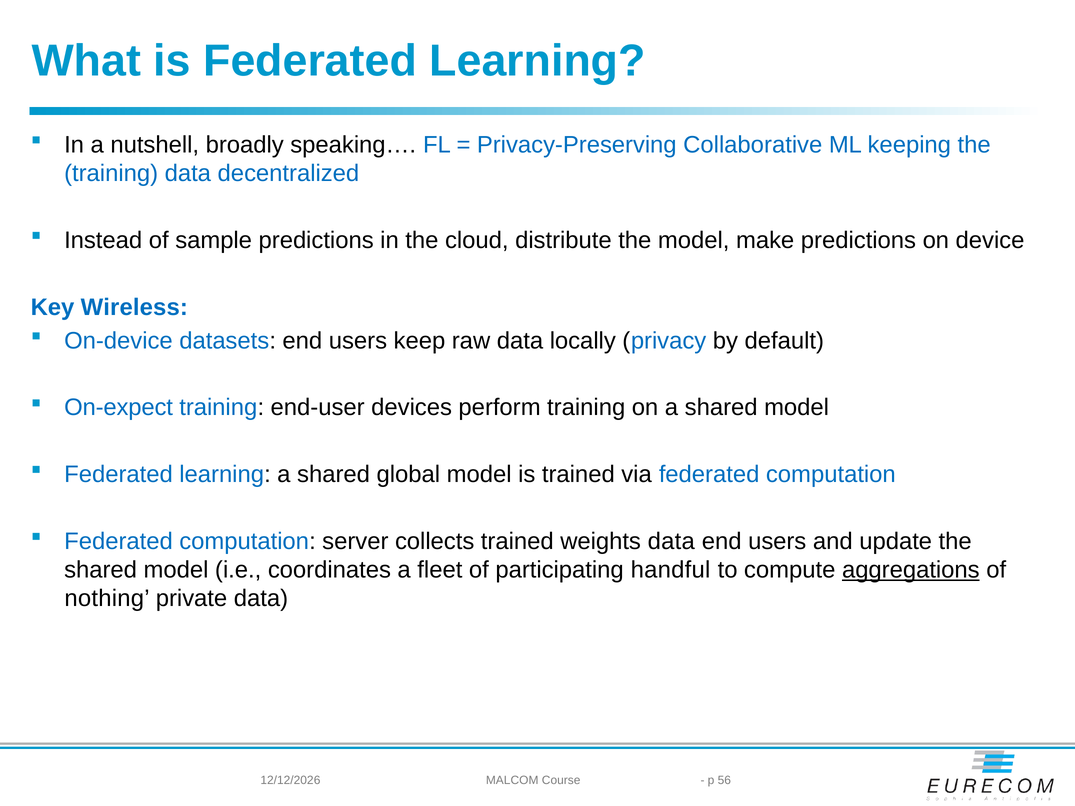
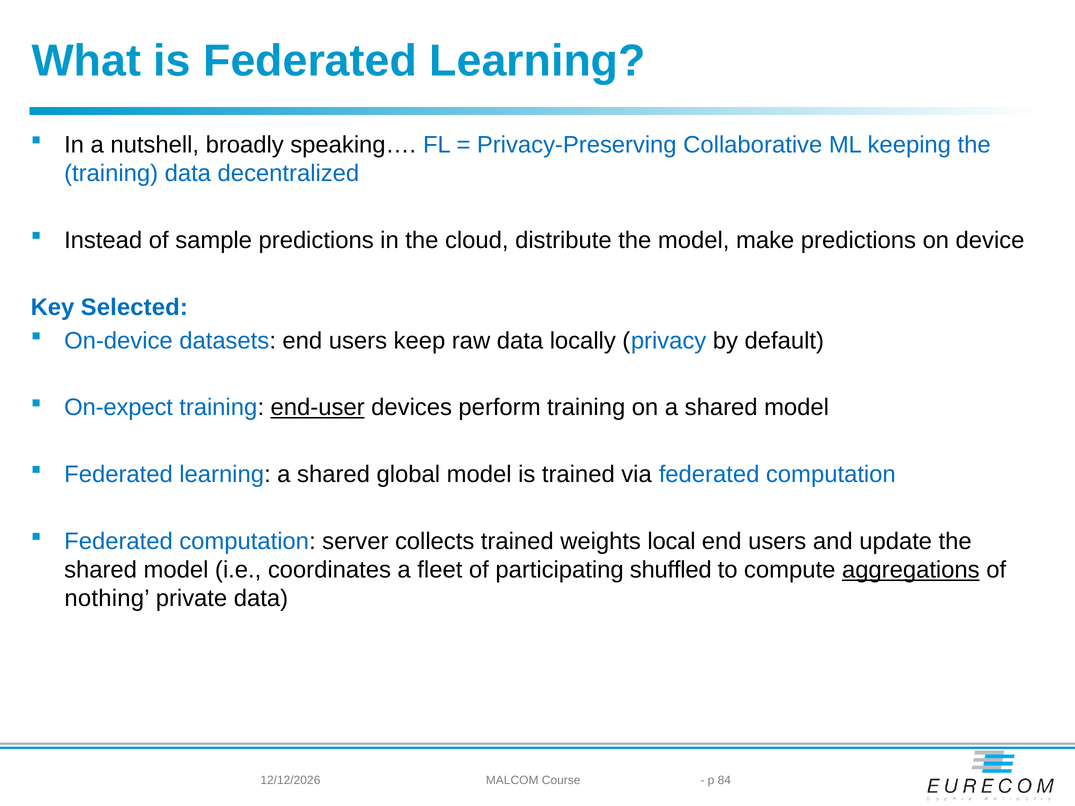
Wireless: Wireless -> Selected (134, 307)
end-user underline: none -> present (318, 408)
weights data: data -> local (672, 541)
handful: handful -> shuffled (671, 570)
56: 56 -> 84 (724, 780)
